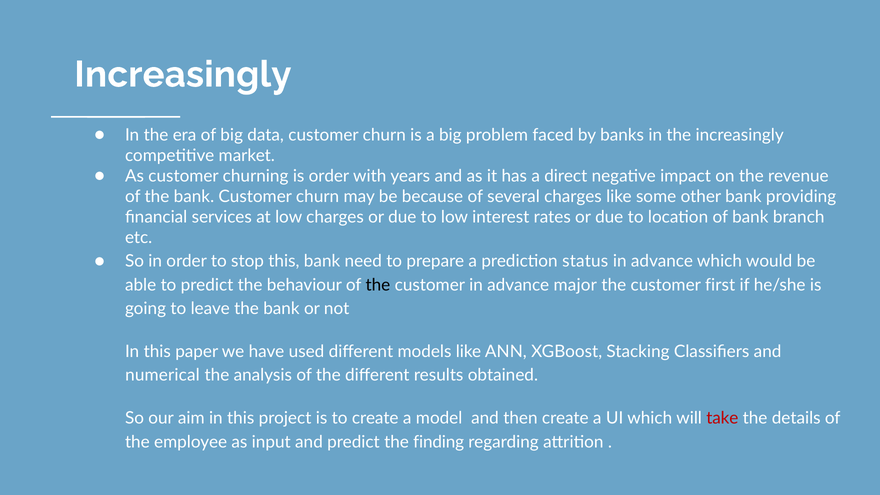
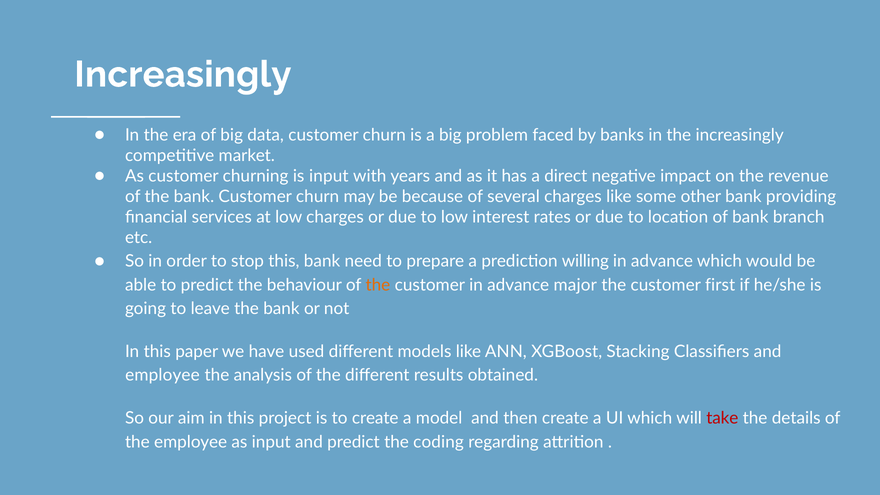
is order: order -> input (329, 176)
status: status -> willing (585, 261)
the colour: black -> orange (378, 285)
numerical: numerical -> employee (162, 375)
finding: finding -> coding (439, 442)
